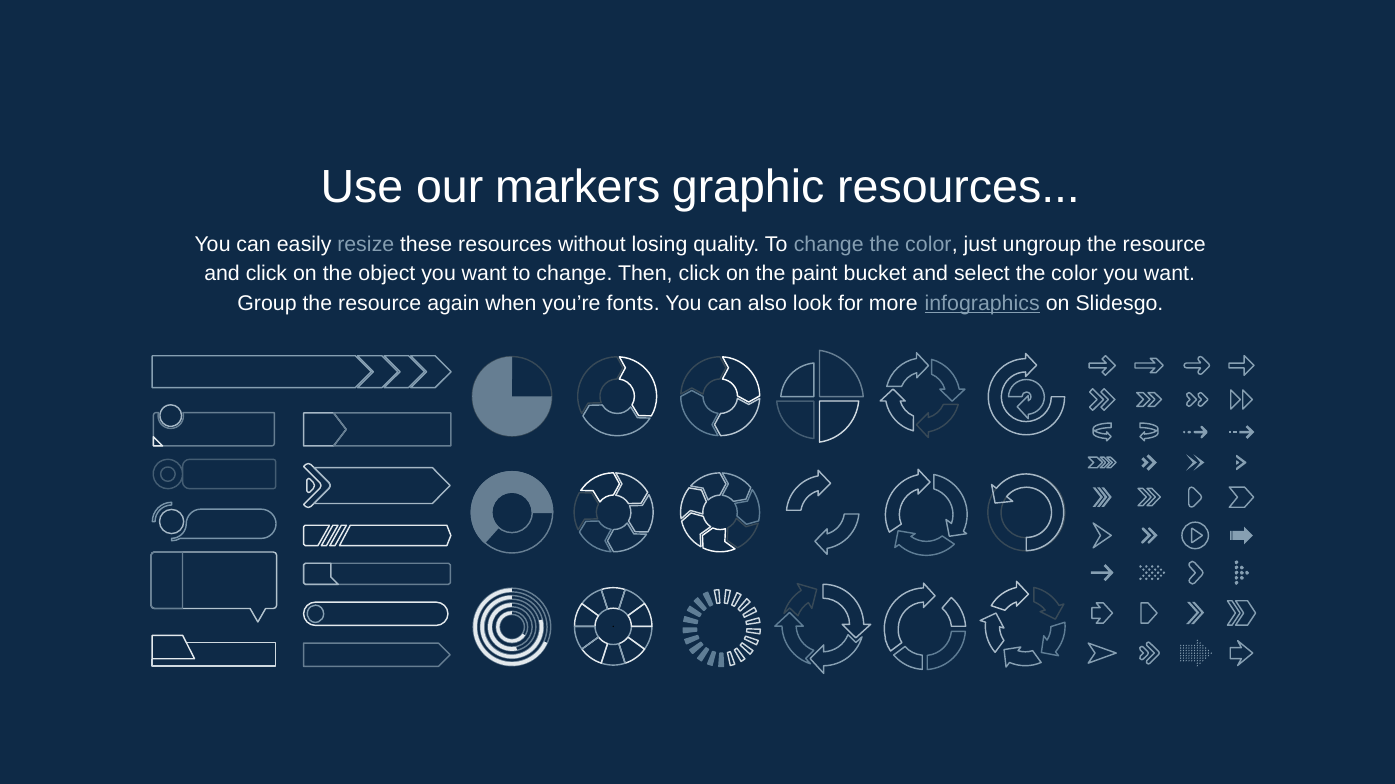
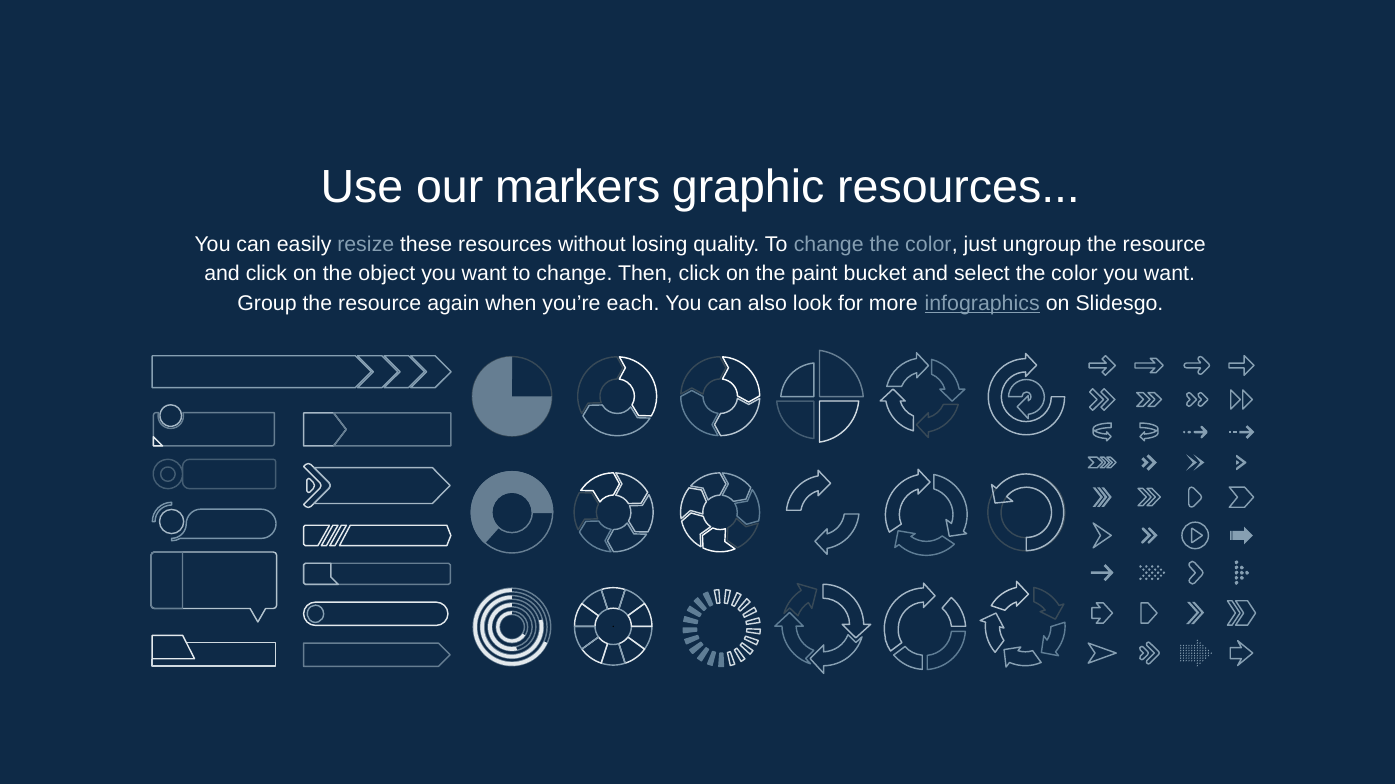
fonts: fonts -> each (633, 303)
